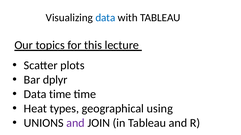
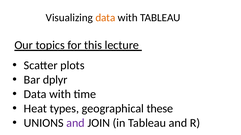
data colour: blue -> orange (105, 18)
time: time -> with (60, 95)
using: using -> these (160, 109)
